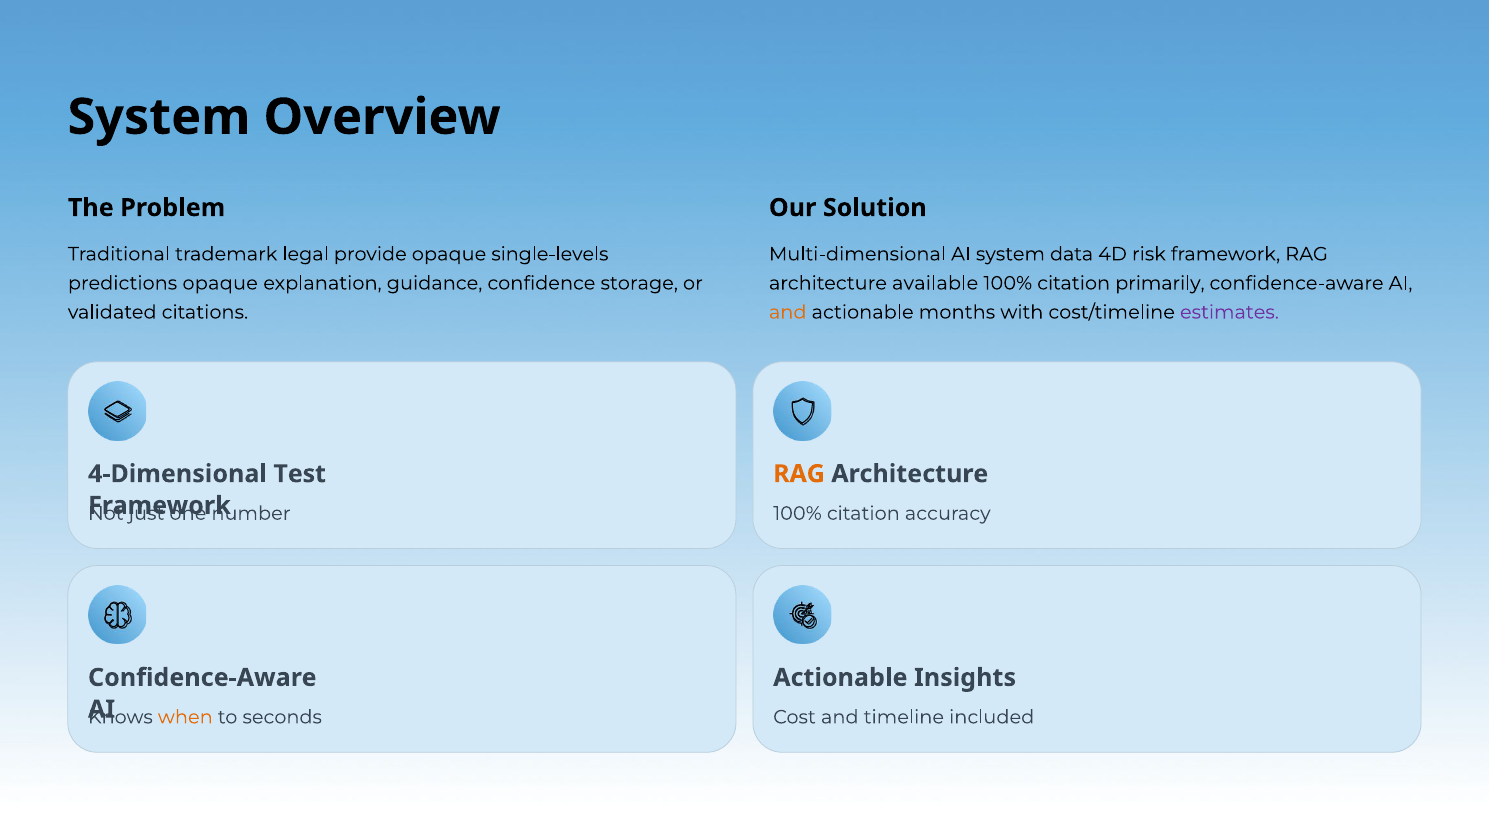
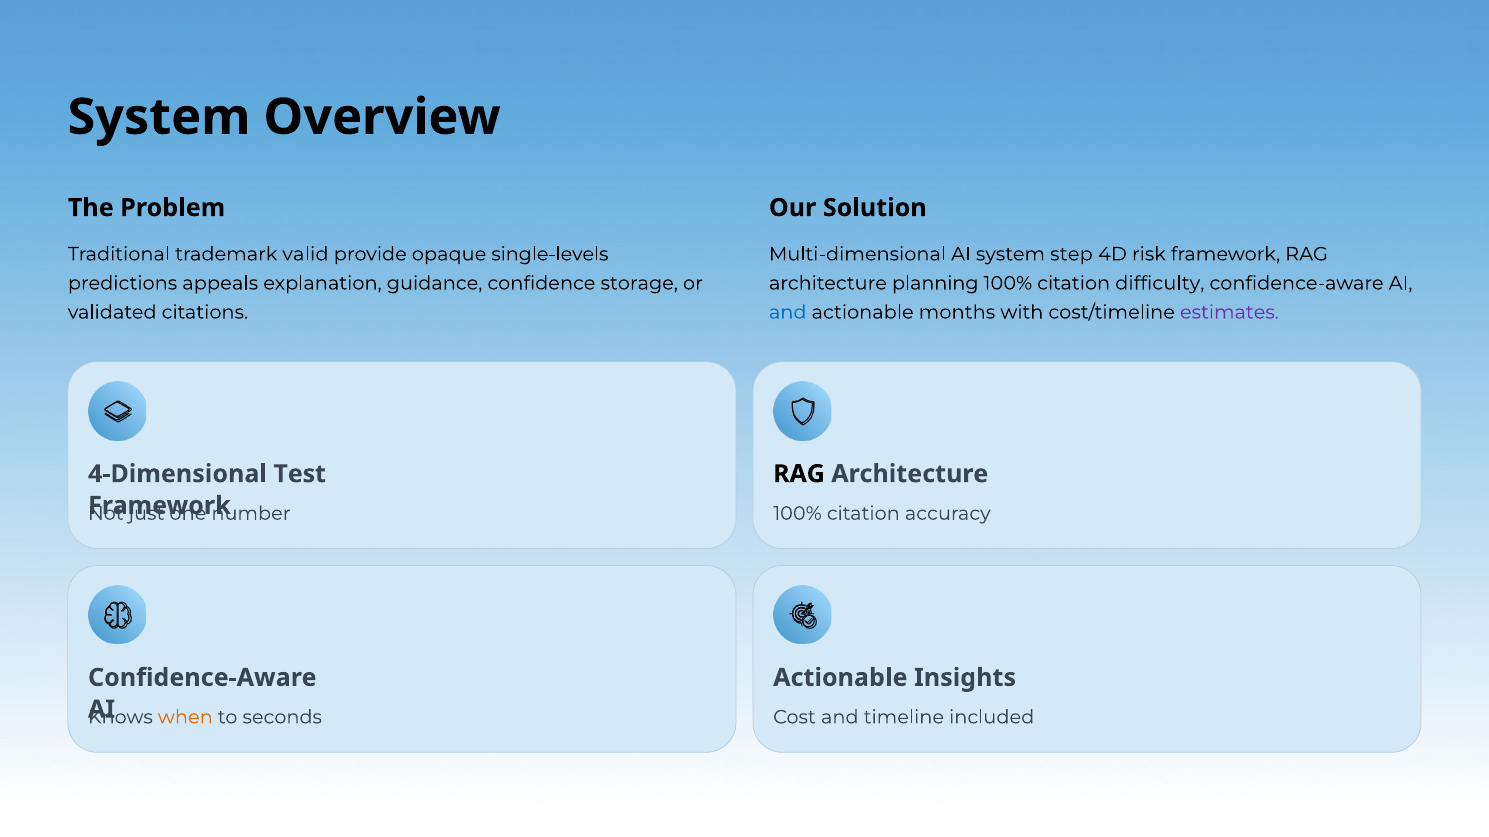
legal: legal -> valid (305, 254)
data: data -> step (1071, 254)
predictions opaque: opaque -> appeals (220, 283)
available: available -> planning (935, 283)
primarily: primarily -> difficulty (1160, 283)
and colour: orange -> blue (788, 312)
RAG colour: orange -> black (799, 474)
